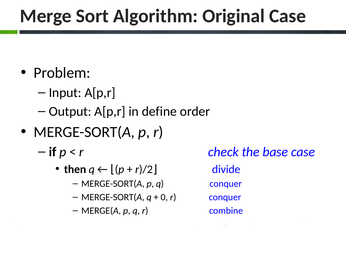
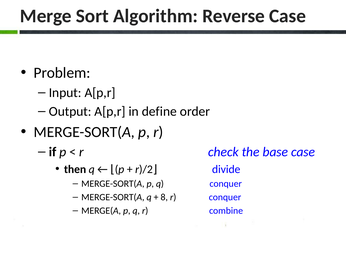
Original: Original -> Reverse (234, 16)
0: 0 -> 8 (164, 197)
